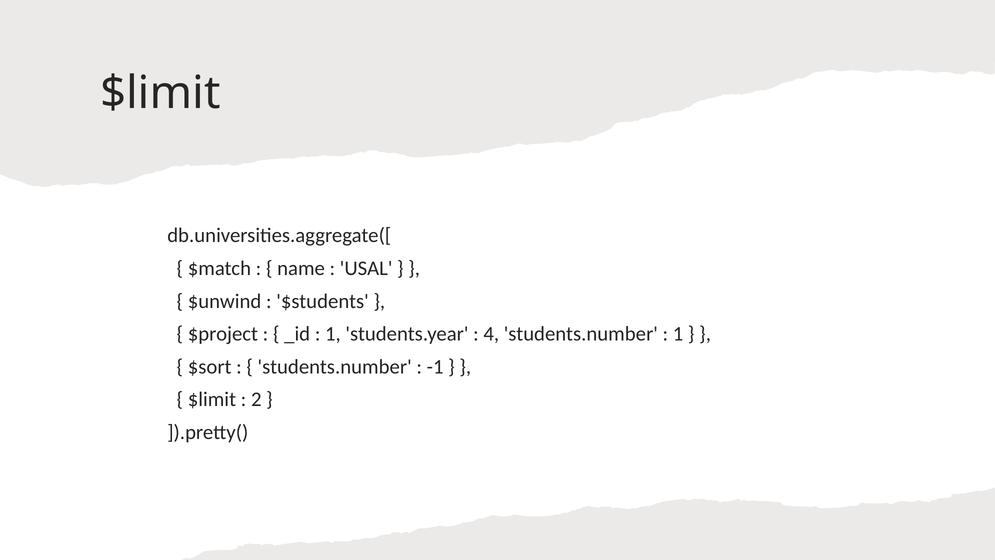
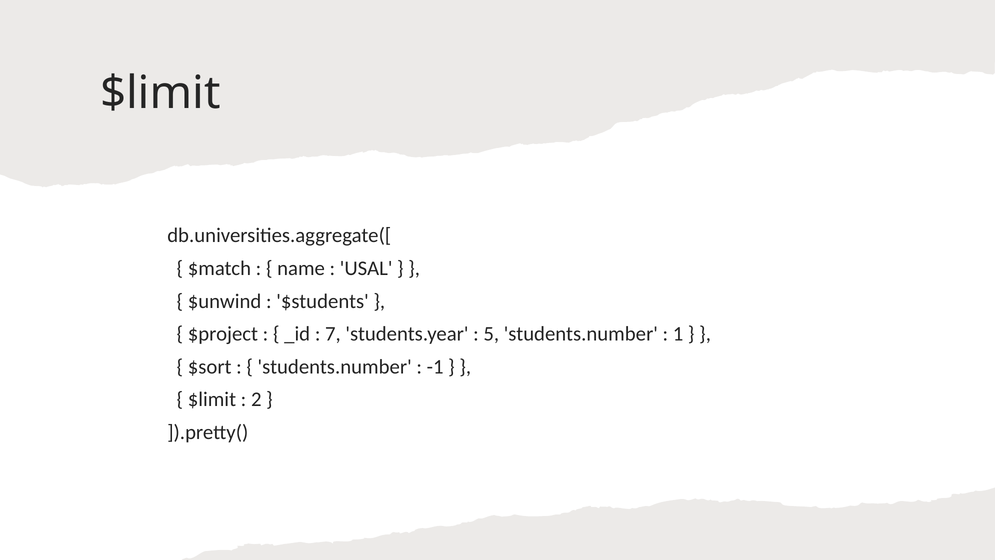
1: 1 -> 7 (333, 334)
4: 4 -> 5 (491, 334)
